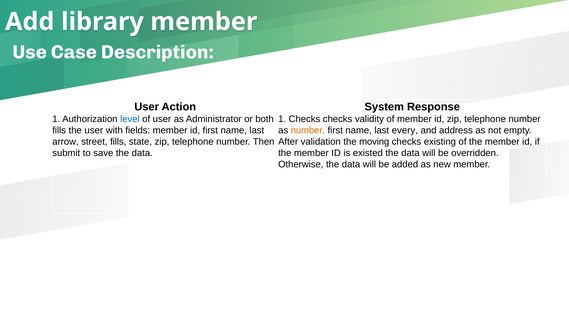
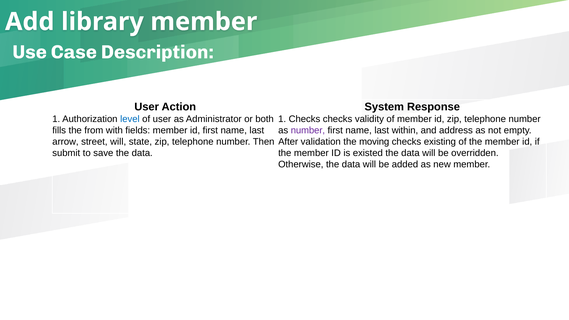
the user: user -> from (94, 130)
number colour: orange -> purple (308, 130)
every: every -> within (405, 130)
street fills: fills -> will (118, 142)
